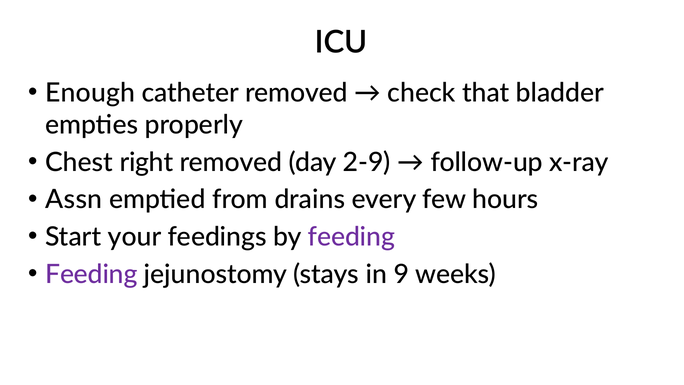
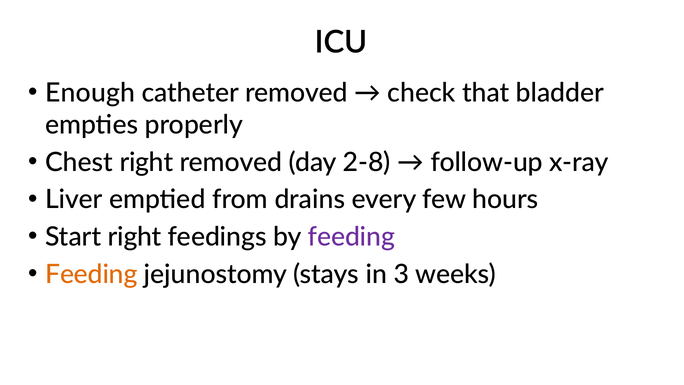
2-9: 2-9 -> 2-8 (367, 162)
Assn: Assn -> Liver (74, 200)
Start your: your -> right (135, 237)
Feeding colour: purple -> orange (91, 274)
9: 9 -> 3 (401, 274)
